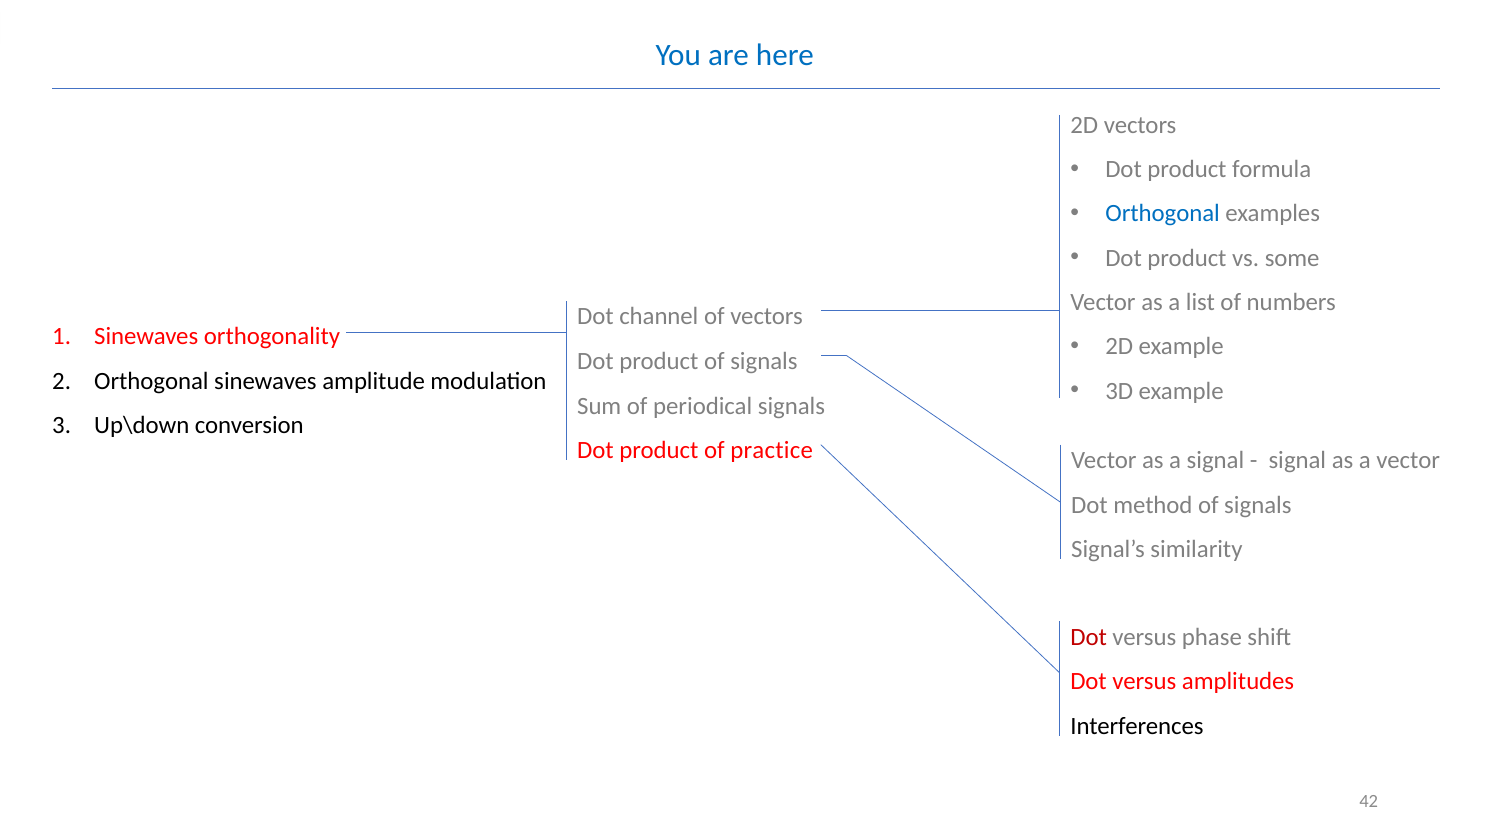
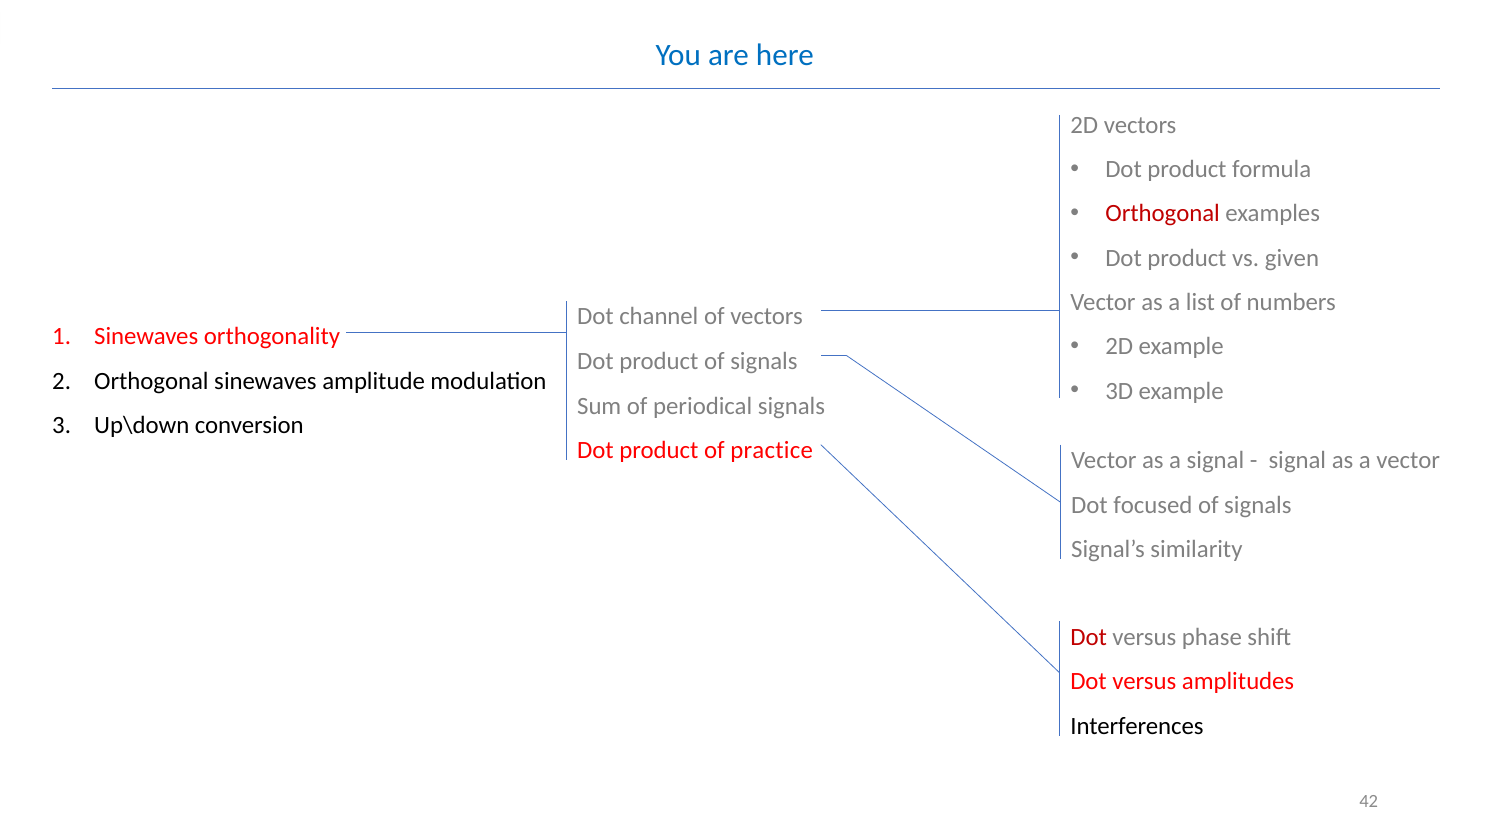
Orthogonal colour: blue -> red (1163, 214)
some: some -> given (1292, 258)
method: method -> focused (1153, 505)
